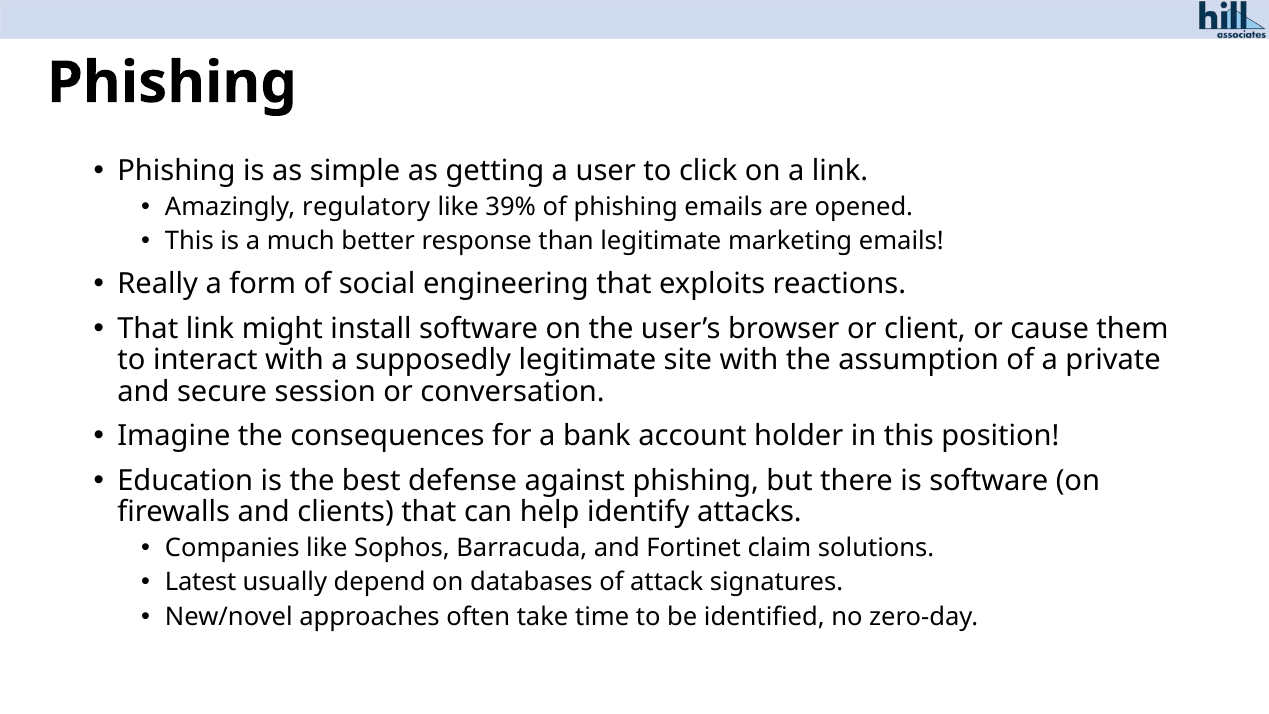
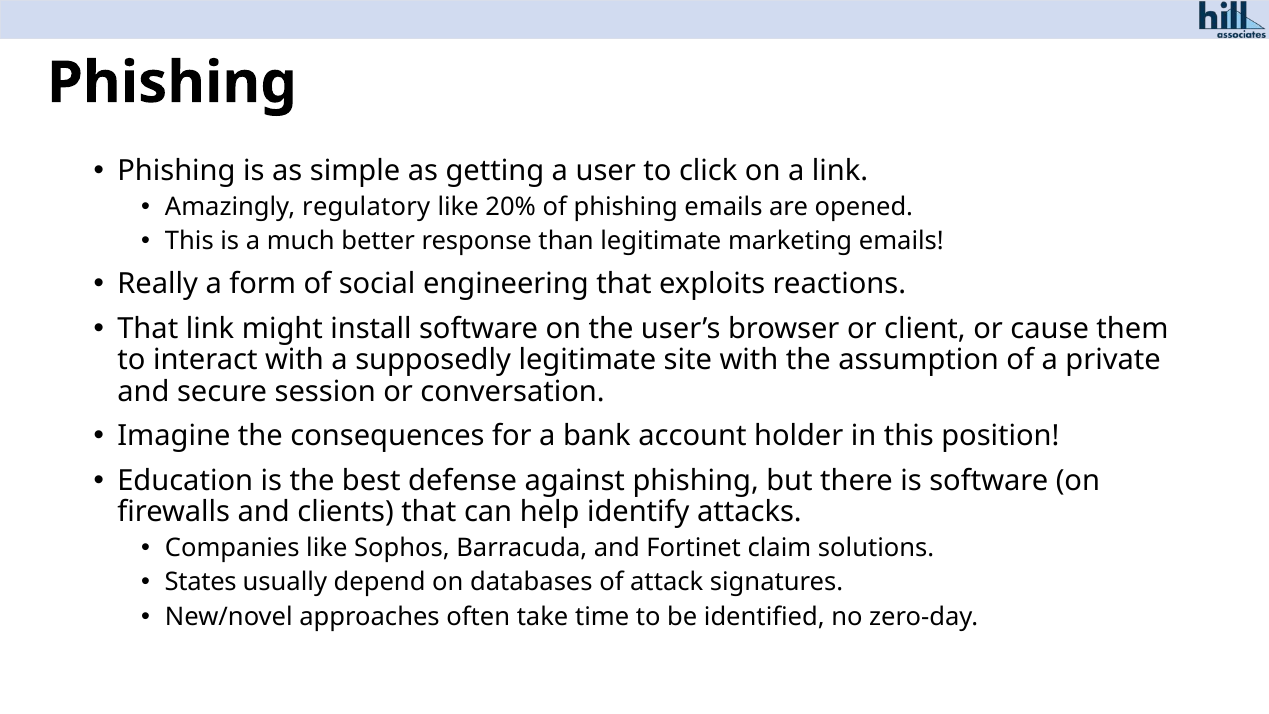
39%: 39% -> 20% (511, 207)
Latest: Latest -> States (201, 582)
